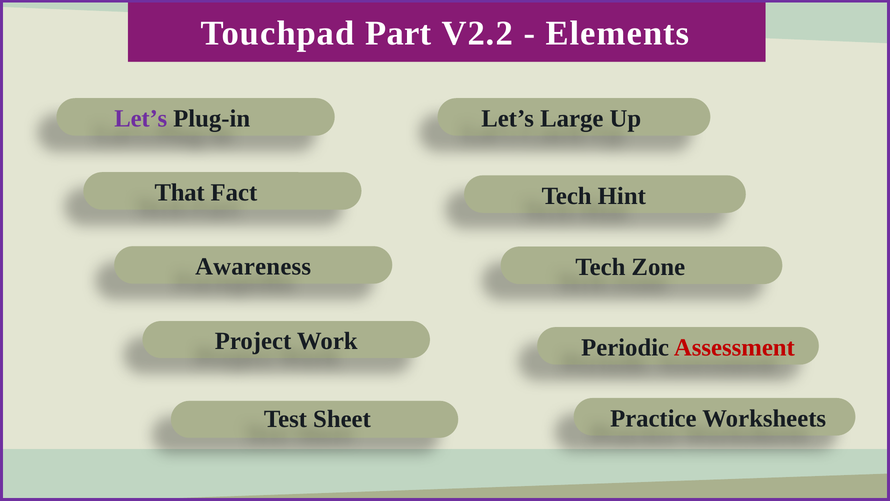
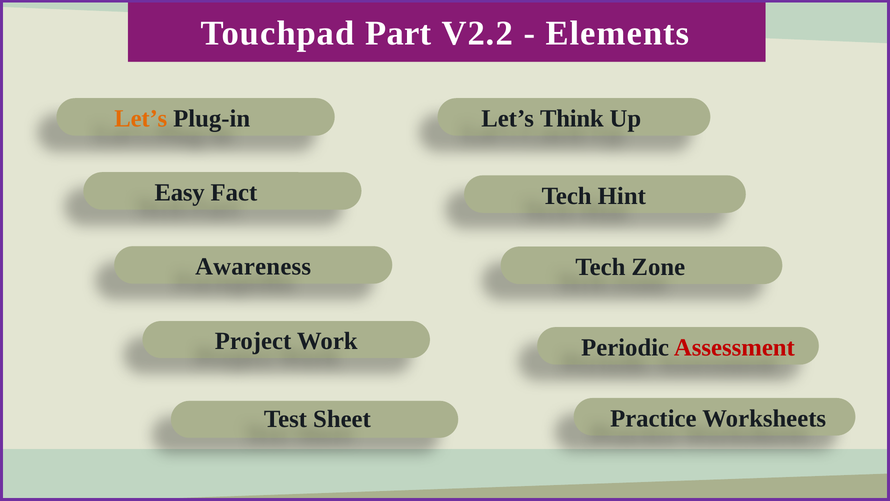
Let’s colour: purple -> orange (141, 119)
Large: Large -> Think (572, 119)
That: That -> Easy (180, 192)
